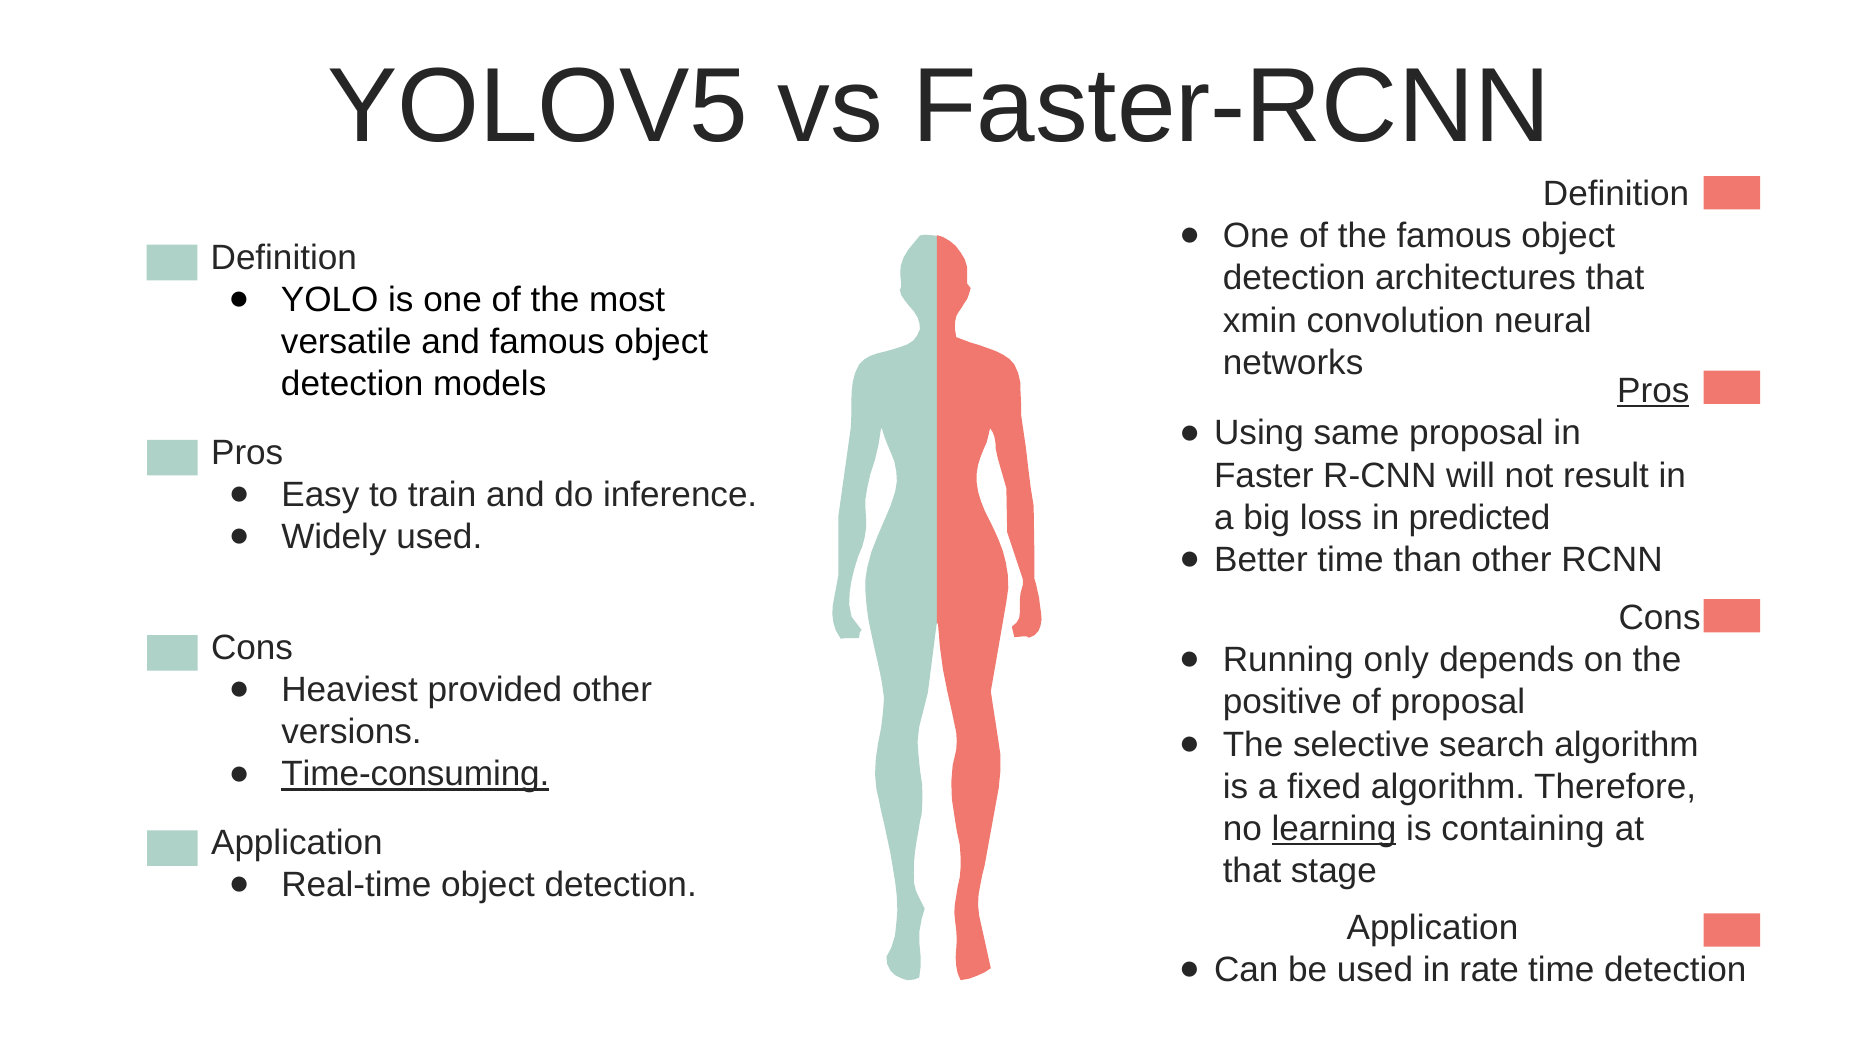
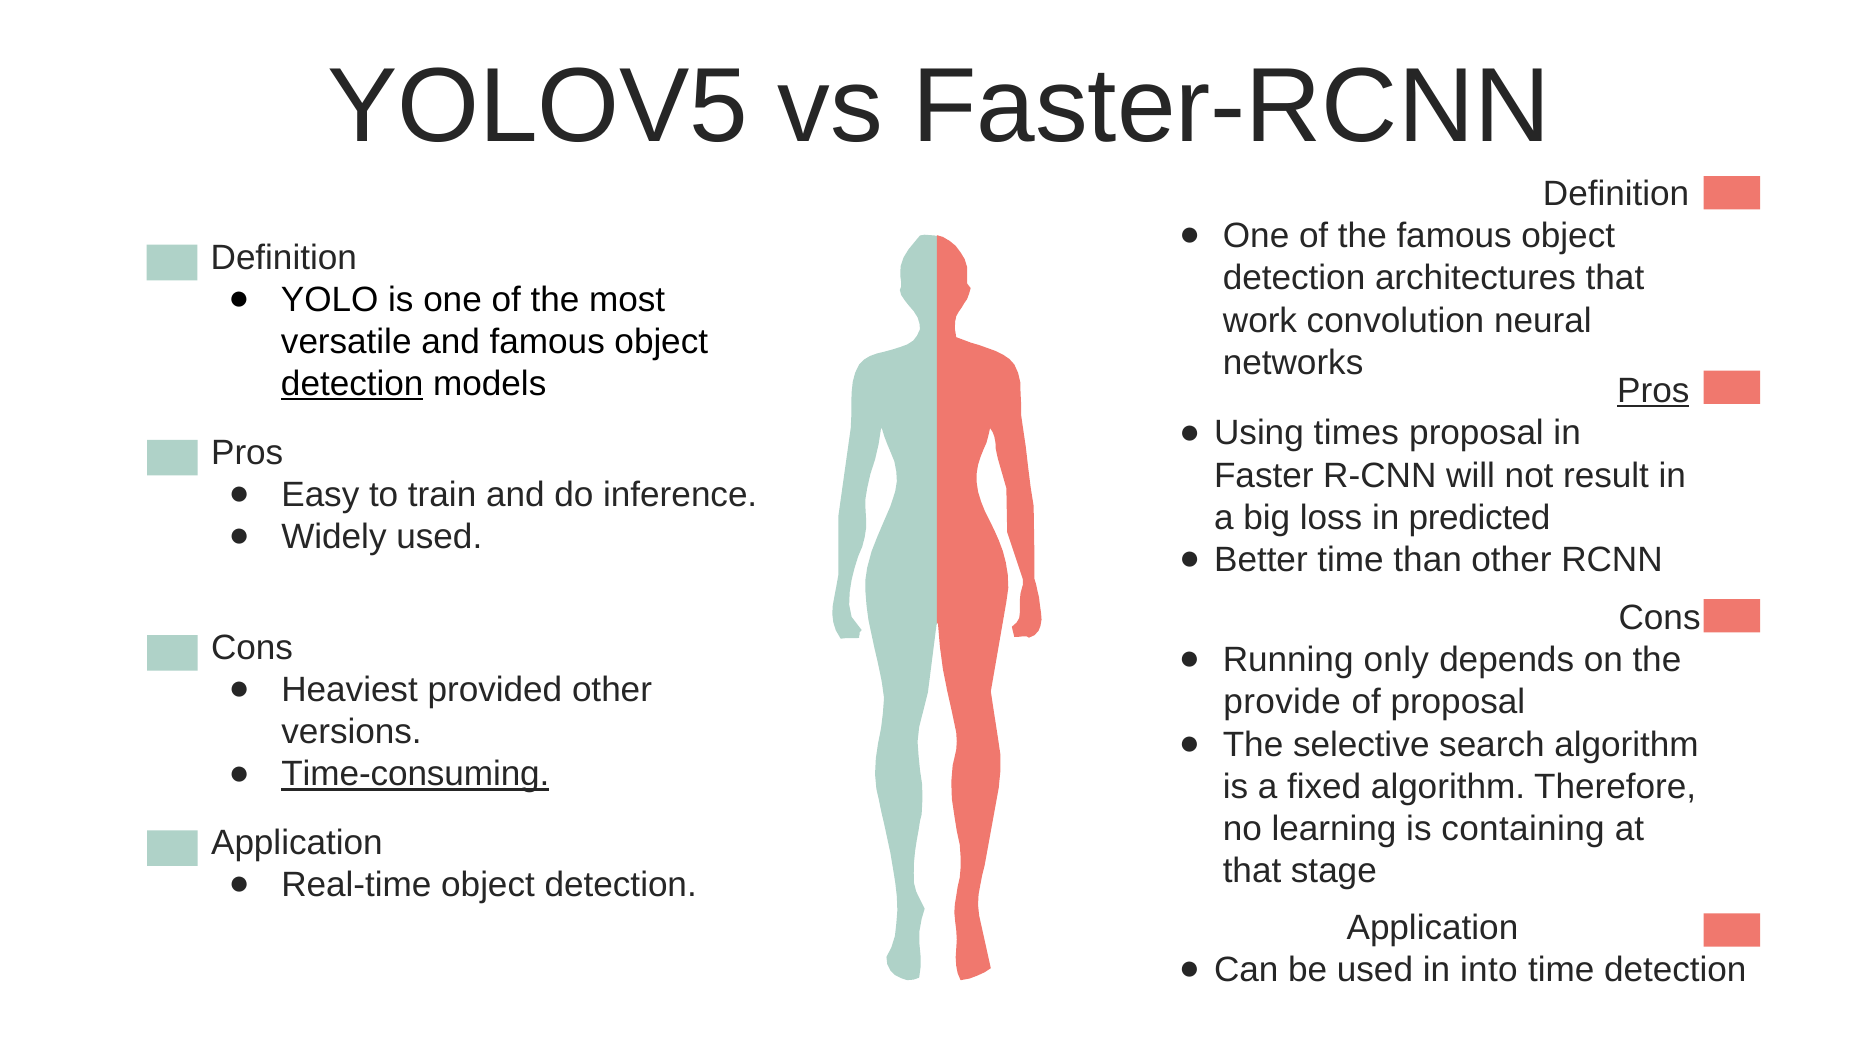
xmin: xmin -> work (1260, 321)
detection underline: none -> present (352, 384)
same: same -> times (1356, 433)
positive: positive -> provide (1282, 702)
learning underline: present -> none (1334, 829)
rate: rate -> into (1489, 970)
